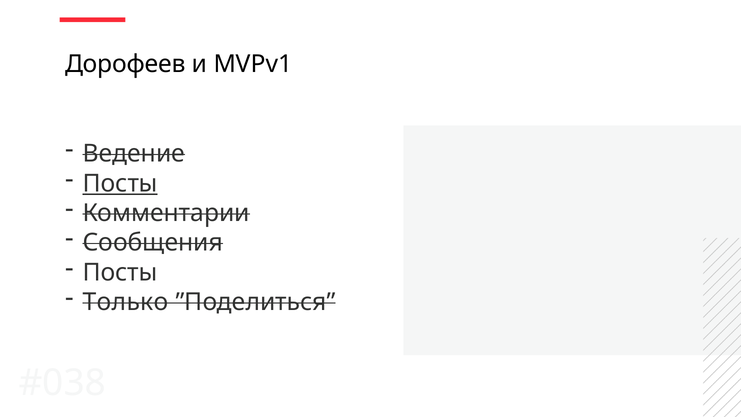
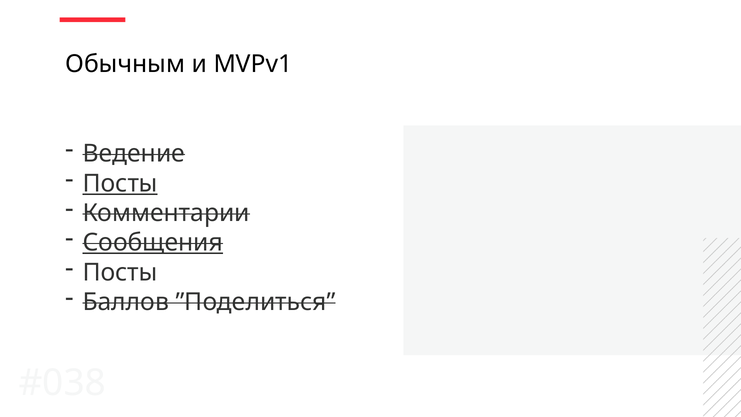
Дорофеев: Дорофеев -> Обычным (125, 64)
Сообщения underline: none -> present (153, 243)
Только: Только -> Баллов (126, 302)
